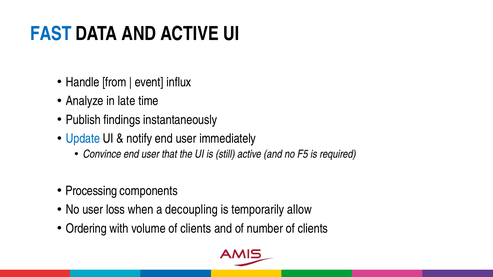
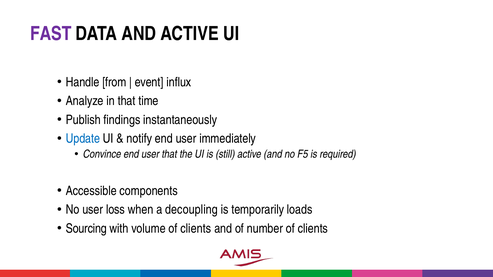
FAST colour: blue -> purple (51, 34)
in late: late -> that (127, 101)
Processing: Processing -> Accessible (91, 191)
allow: allow -> loads (300, 210)
Ordering: Ordering -> Sourcing (86, 229)
